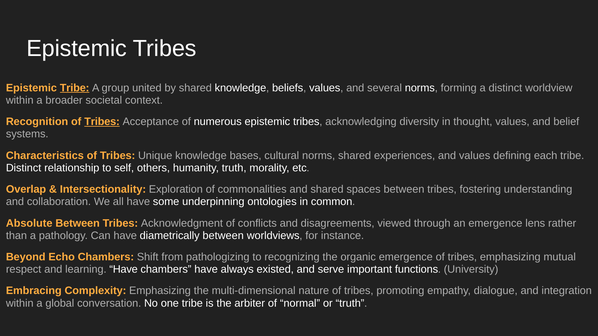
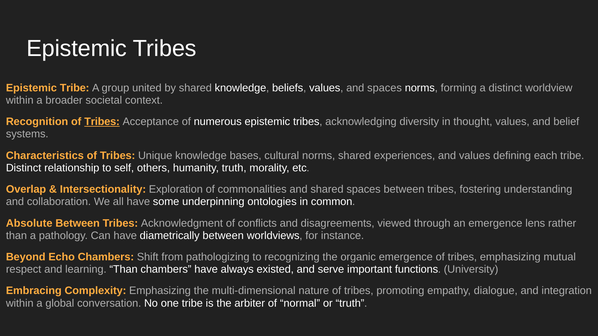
Tribe underline: present -> none (75, 88)
and several: several -> spaces (385, 88)
learning Have: Have -> Than (124, 270)
